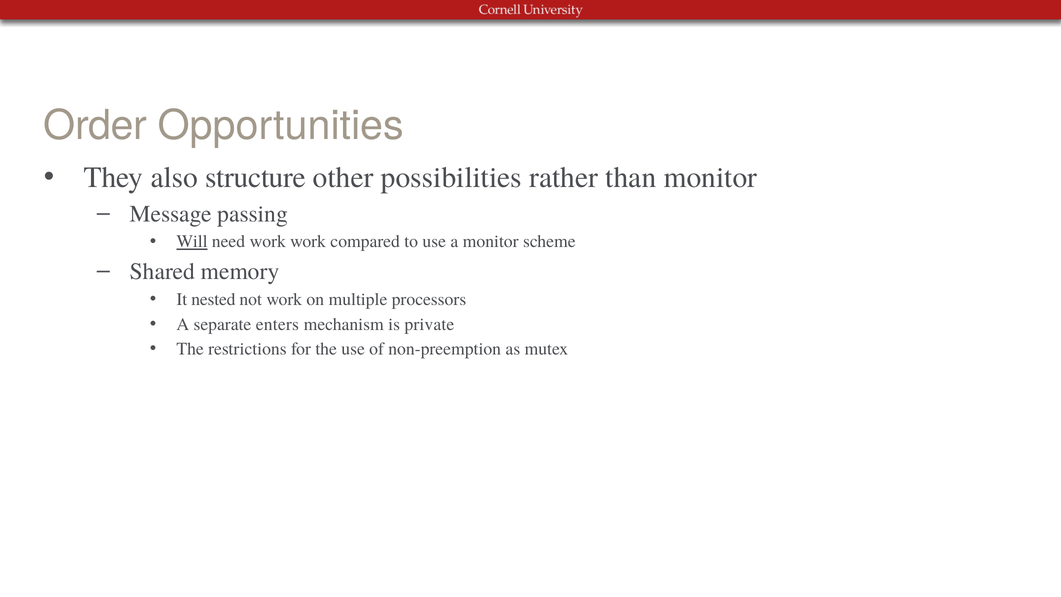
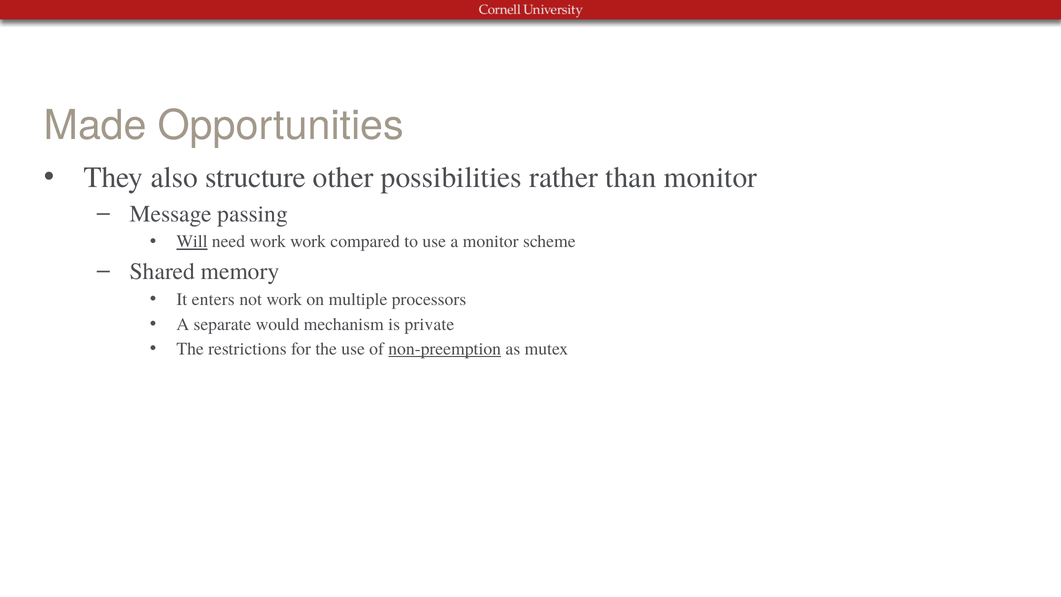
Order: Order -> Made (95, 126)
nested: nested -> enters (213, 299)
enters: enters -> would (277, 324)
non-preemption underline: none -> present (445, 349)
